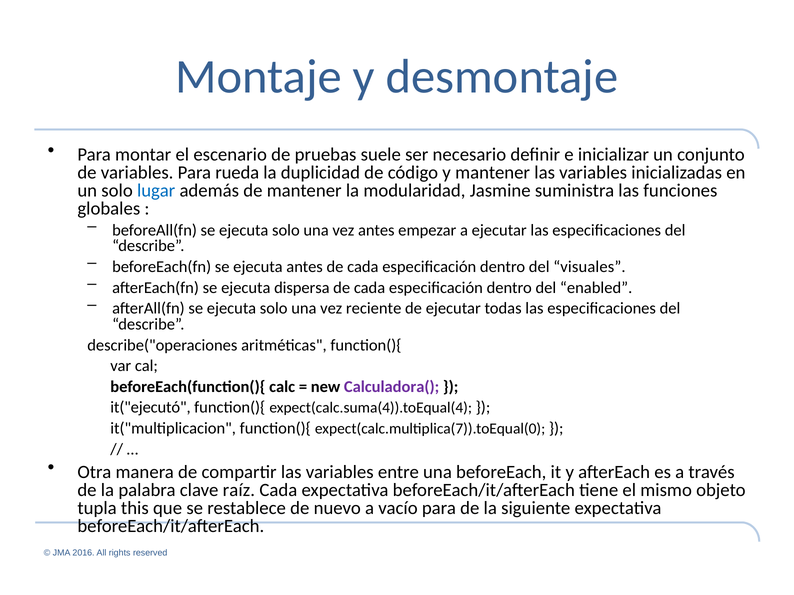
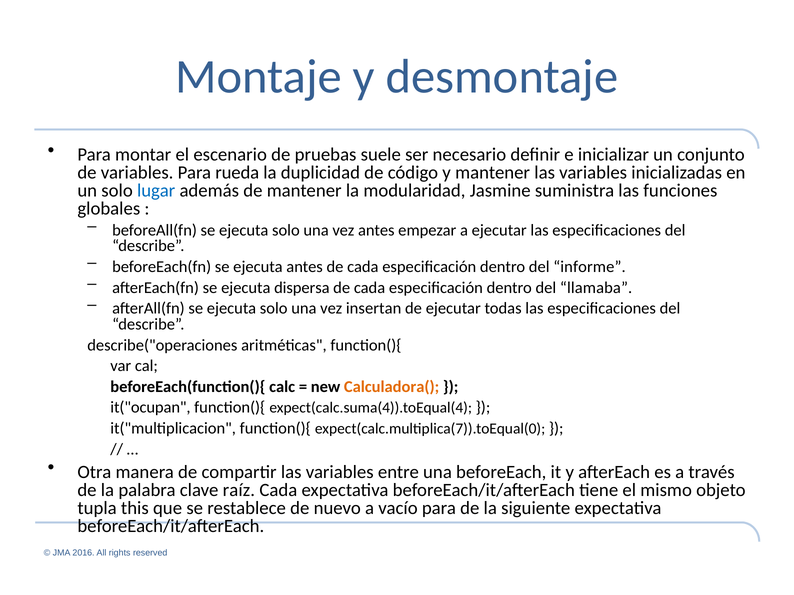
visuales: visuales -> informe (590, 267)
enabled: enabled -> llamaba (596, 288)
reciente: reciente -> insertan (374, 309)
Calculadora( colour: purple -> orange (392, 387)
it("ejecutó: it("ejecutó -> it("ocupan (150, 408)
